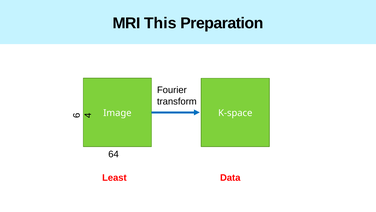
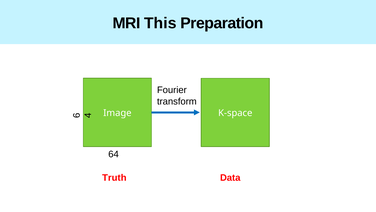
Least: Least -> Truth (114, 177)
